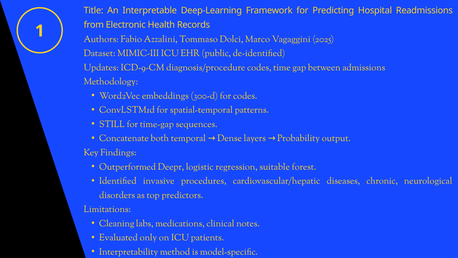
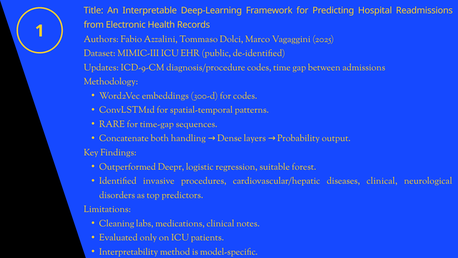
STILL: STILL -> RARE (112, 124)
temporal: temporal -> handling (188, 138)
diseases chronic: chronic -> clinical (382, 181)
